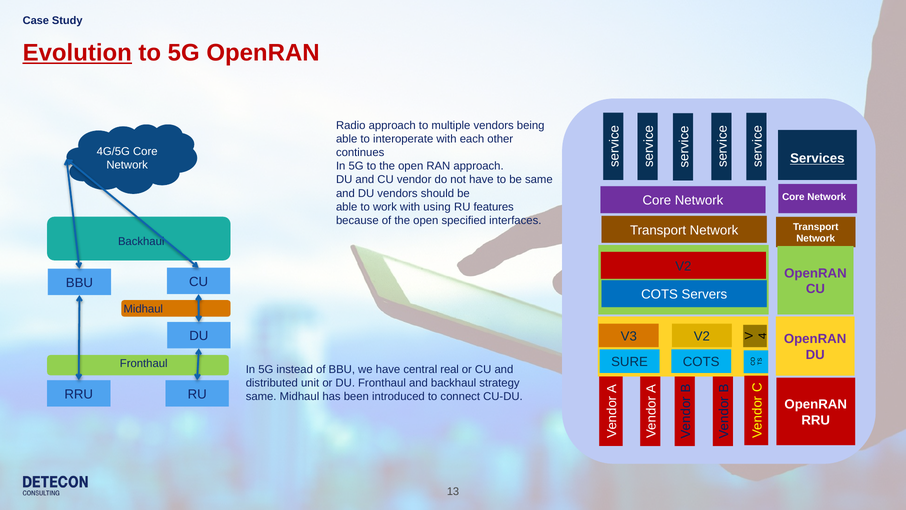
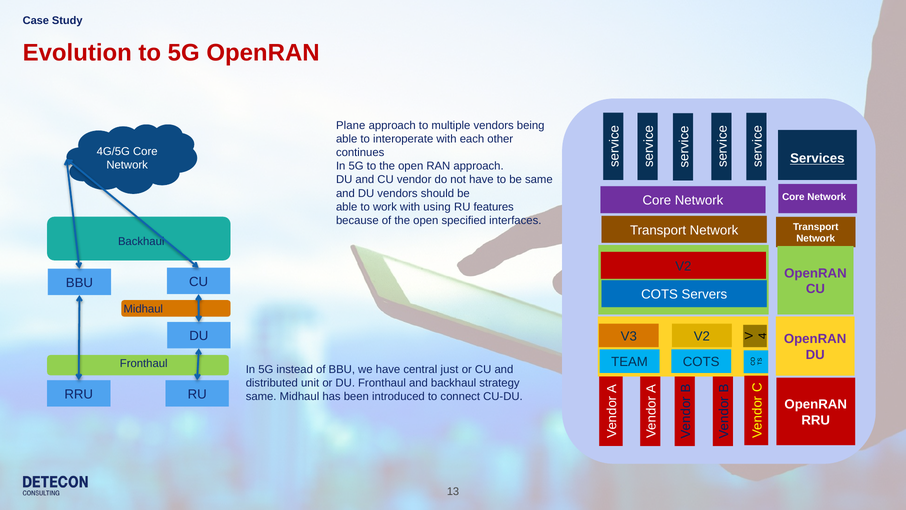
Evolution underline: present -> none (77, 53)
Radio: Radio -> Plane (351, 125)
SURE: SURE -> TEAM (630, 362)
real: real -> just (450, 369)
